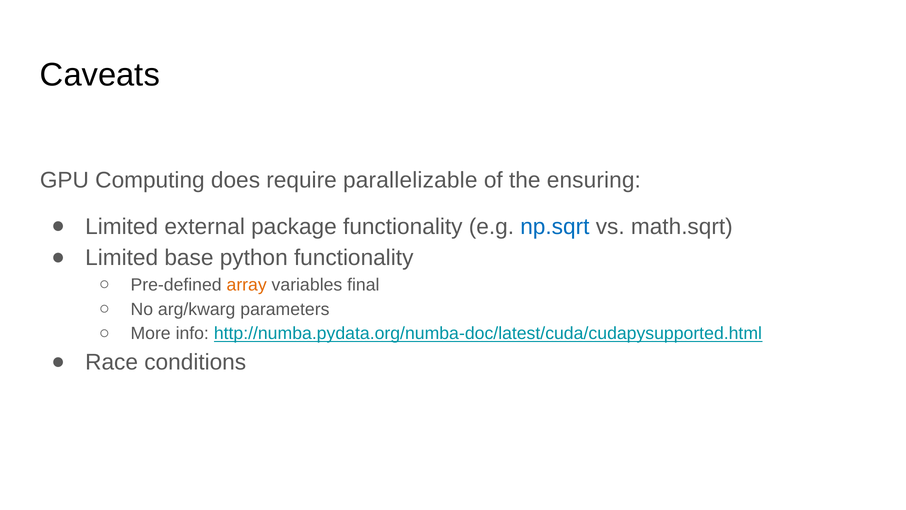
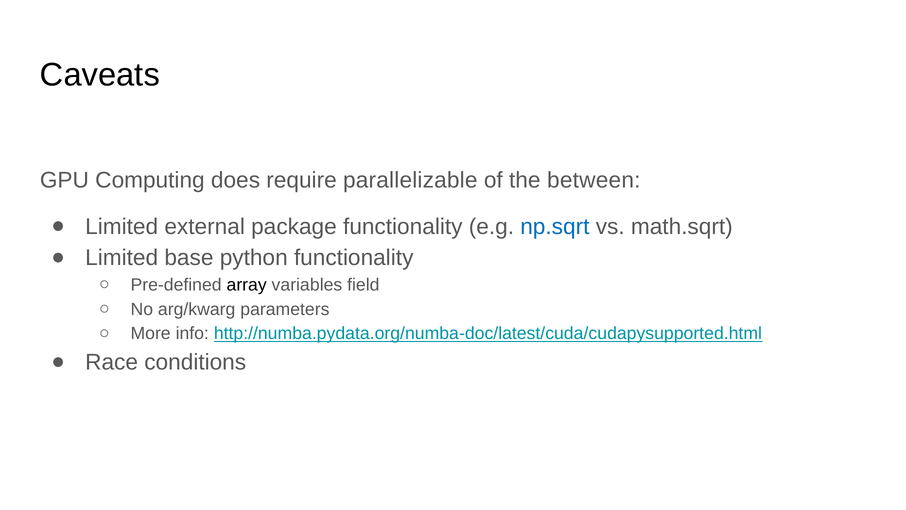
ensuring: ensuring -> between (594, 180)
array colour: orange -> black (247, 285)
final: final -> field (363, 285)
